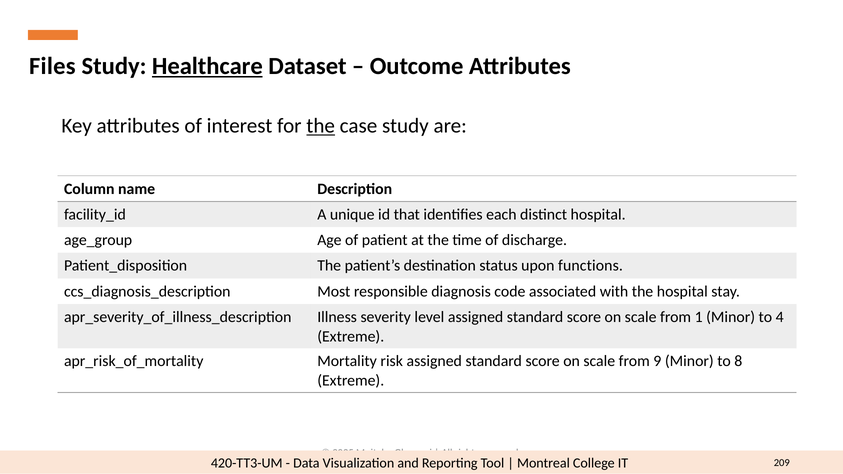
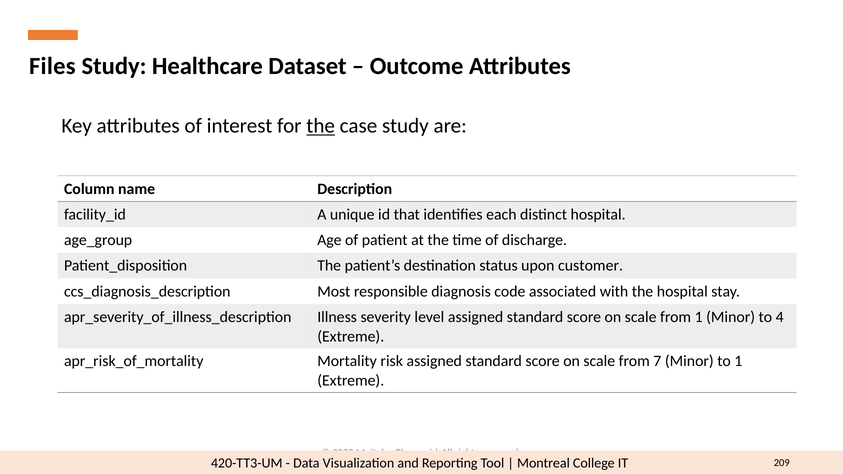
Healthcare underline: present -> none (207, 66)
functions: functions -> customer (591, 266)
9: 9 -> 7 (657, 361)
to 8: 8 -> 1 (738, 361)
